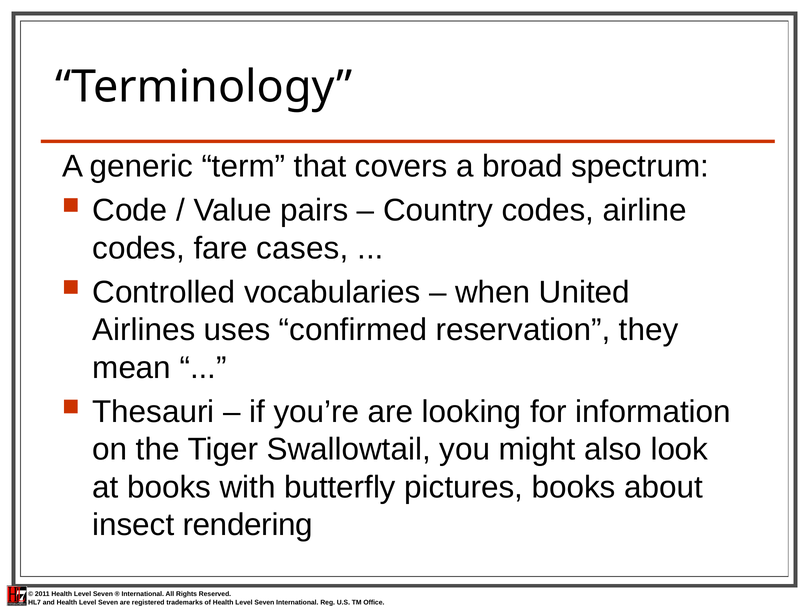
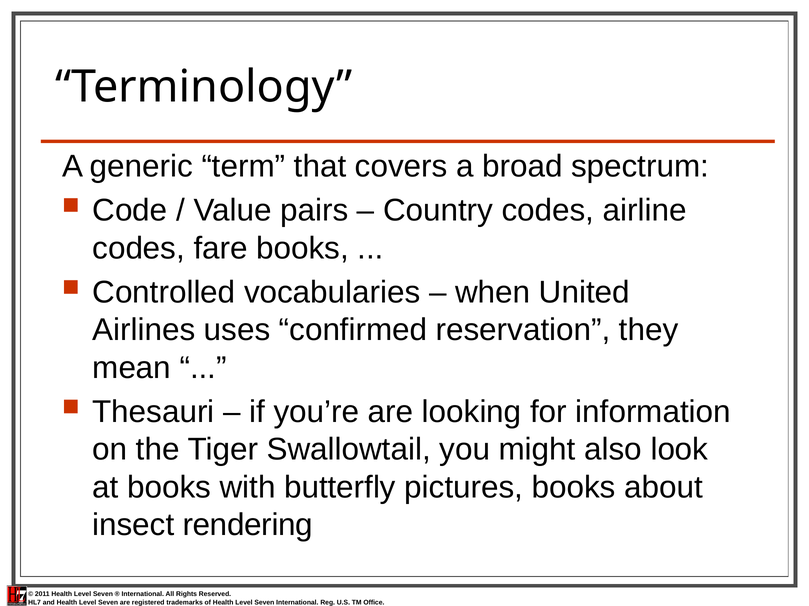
fare cases: cases -> books (303, 249)
